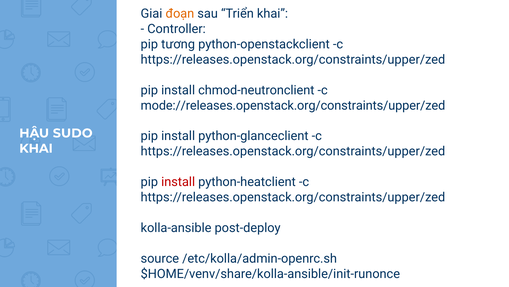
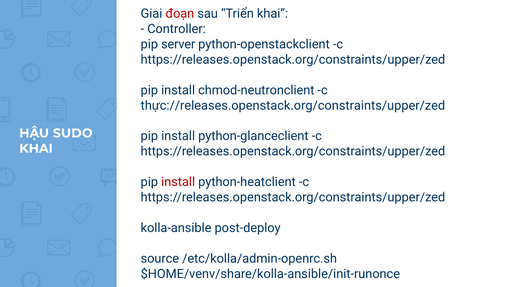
đoạn colour: orange -> red (180, 14)
tương: tương -> server (178, 44)
mode://releases.openstack.org/constraints/upper/zed: mode://releases.openstack.org/constraints/upper/zed -> thực://releases.openstack.org/constraints/upper/zed (293, 105)
